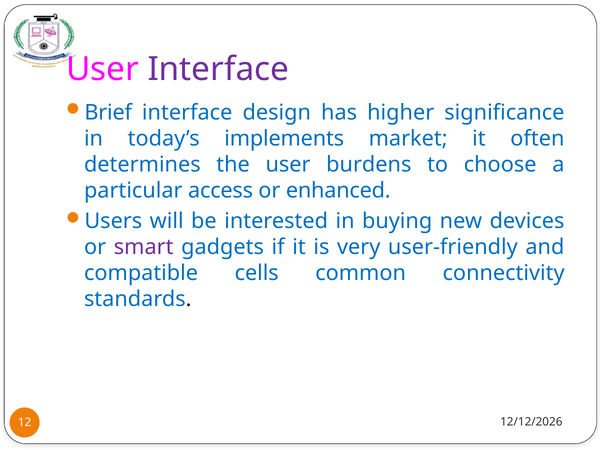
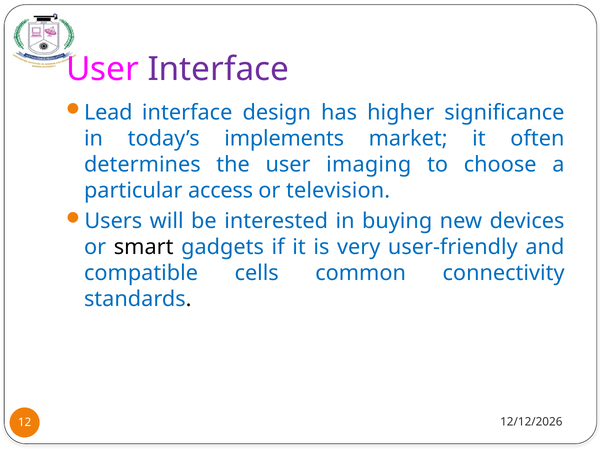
Brief: Brief -> Lead (108, 113)
burdens: burdens -> imaging (369, 165)
enhanced: enhanced -> television (338, 191)
smart colour: purple -> black (144, 248)
